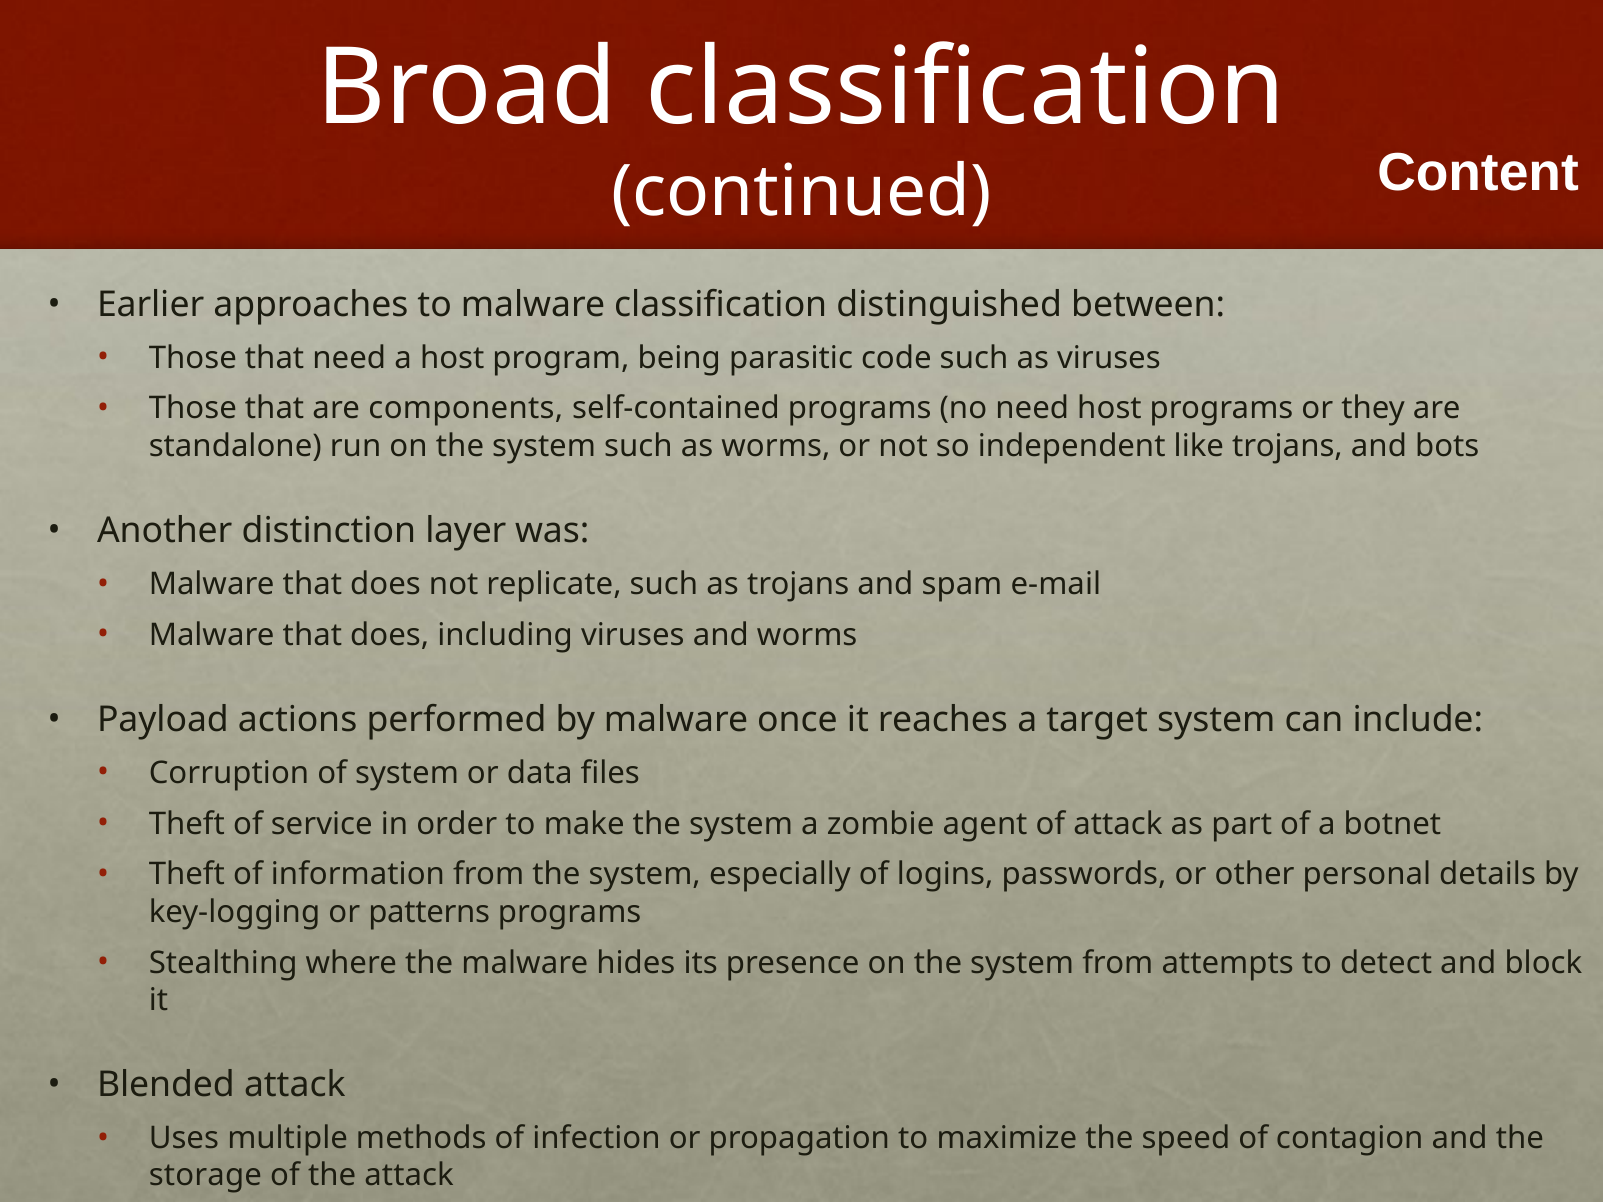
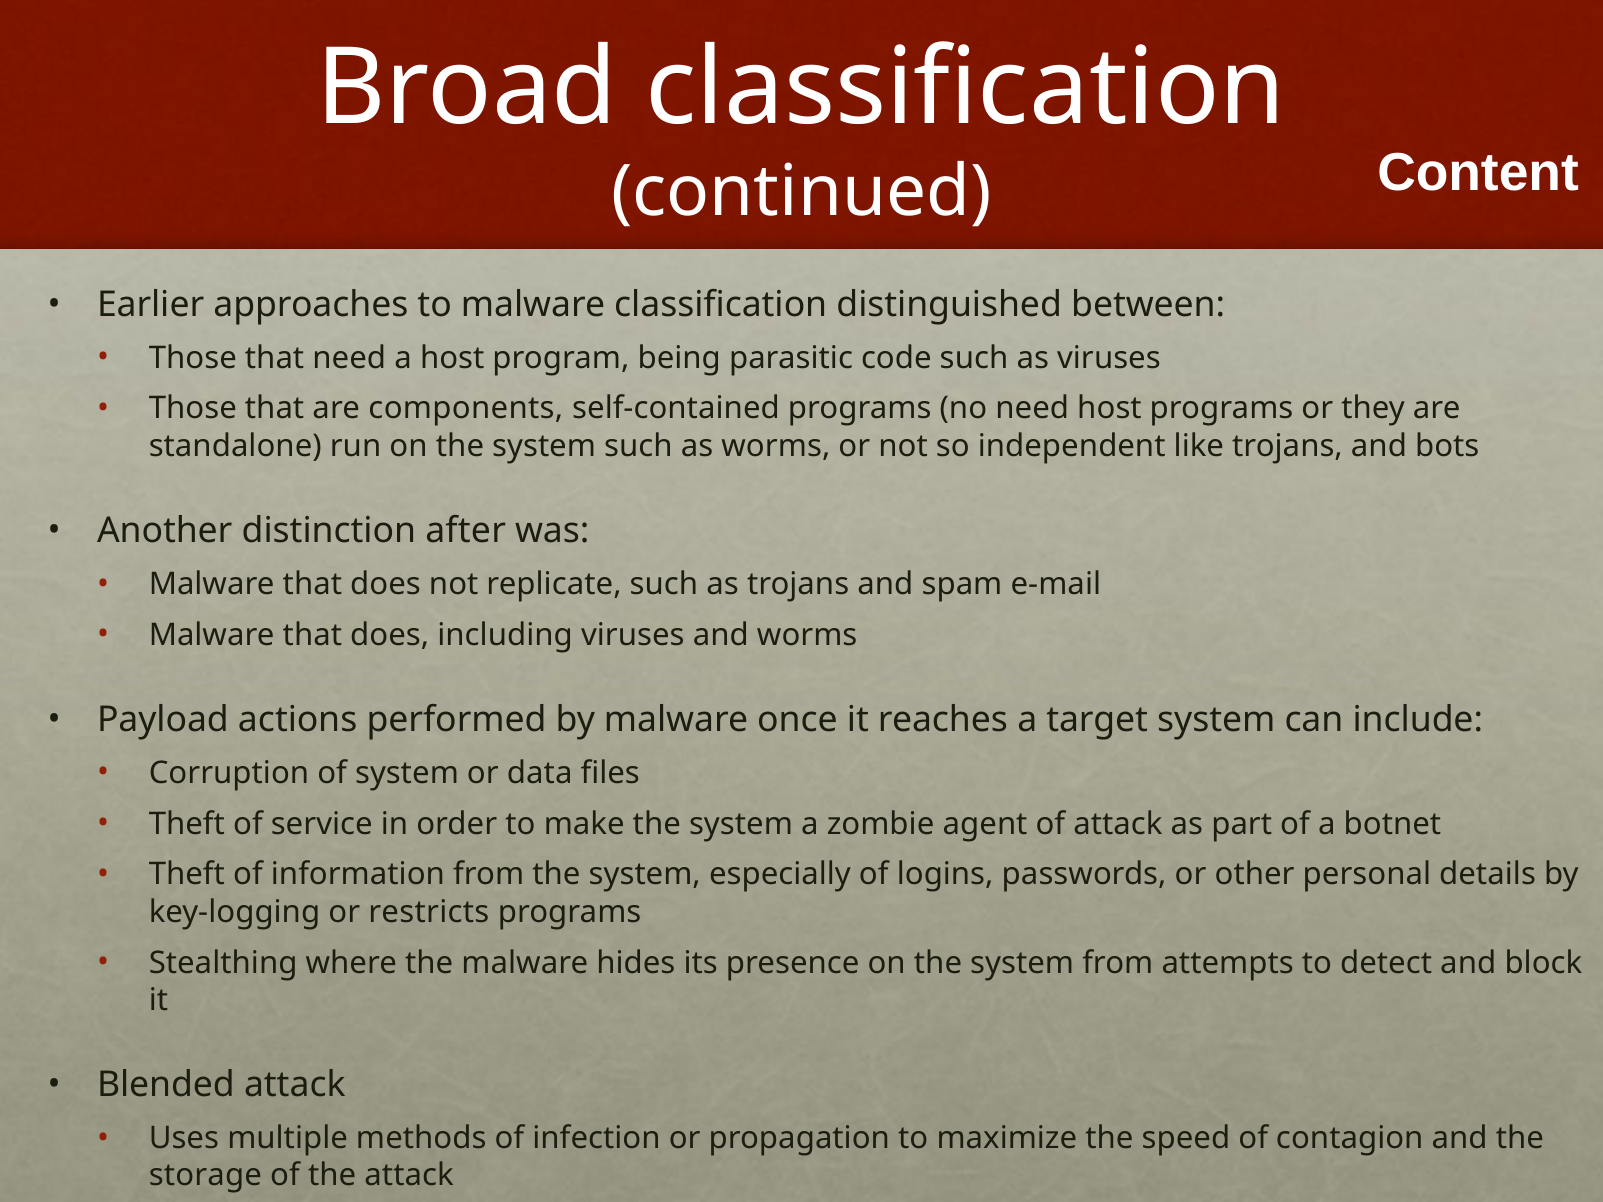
layer: layer -> after (466, 531)
patterns: patterns -> restricts (429, 912)
